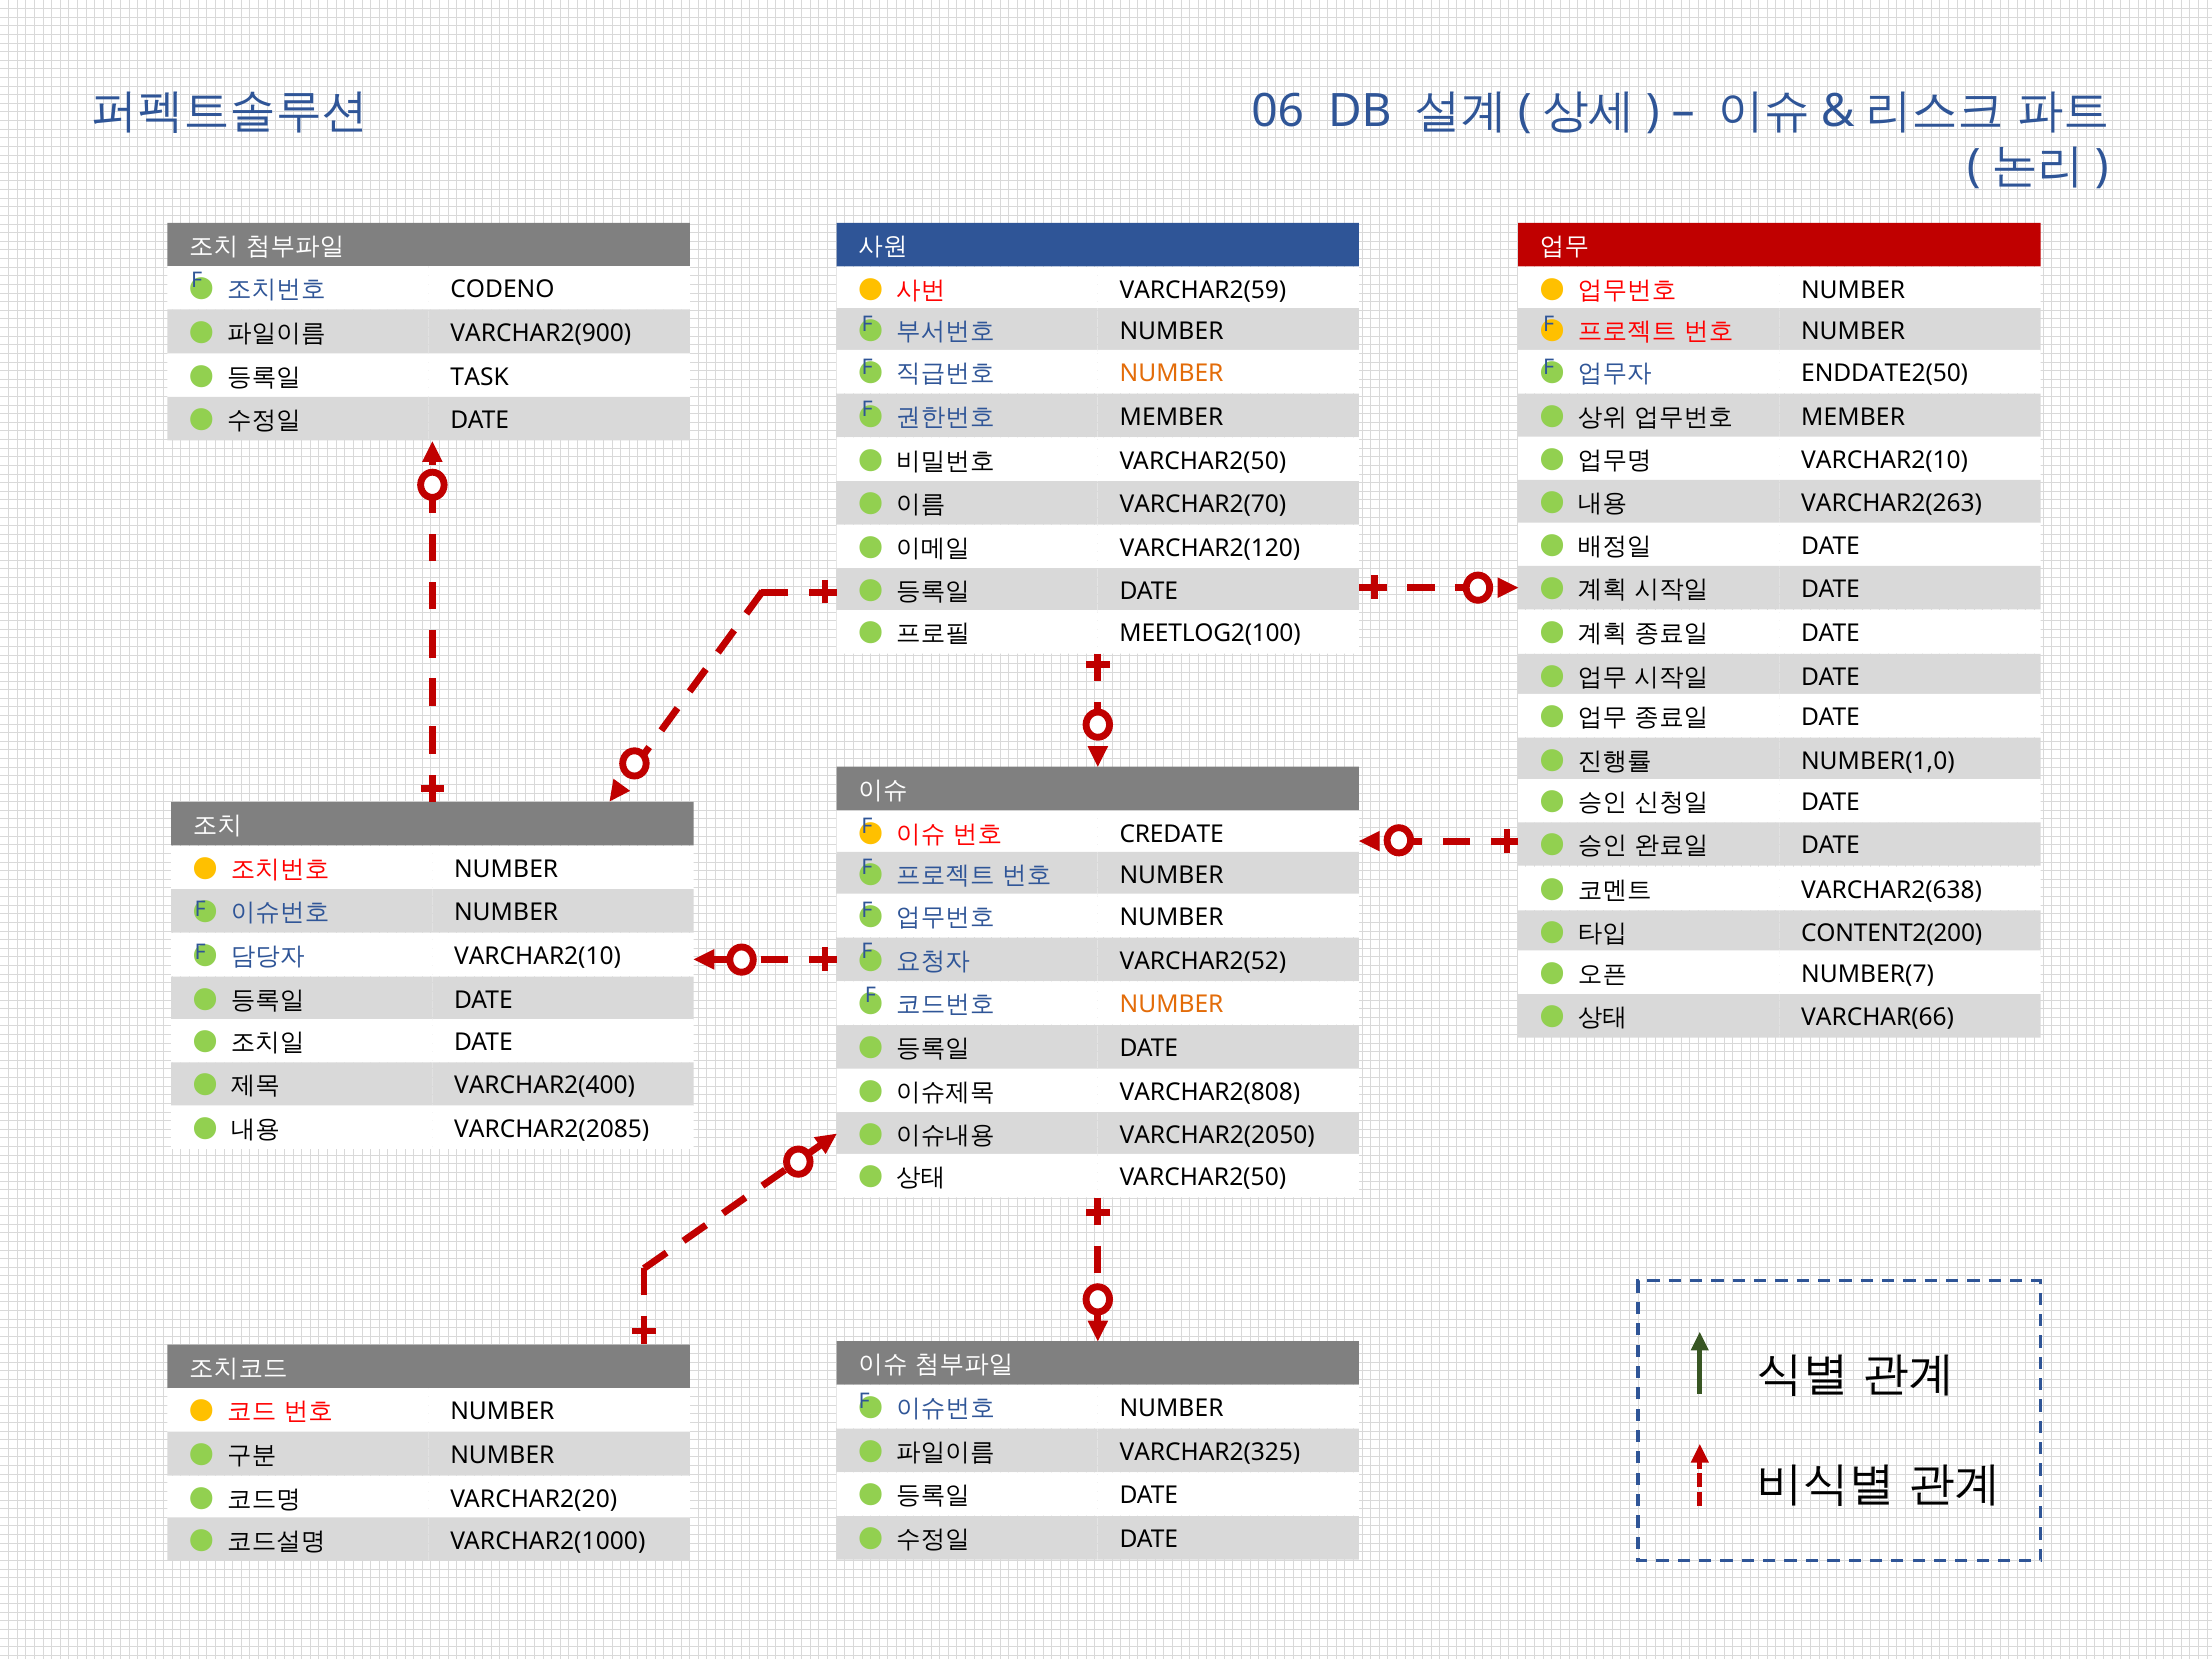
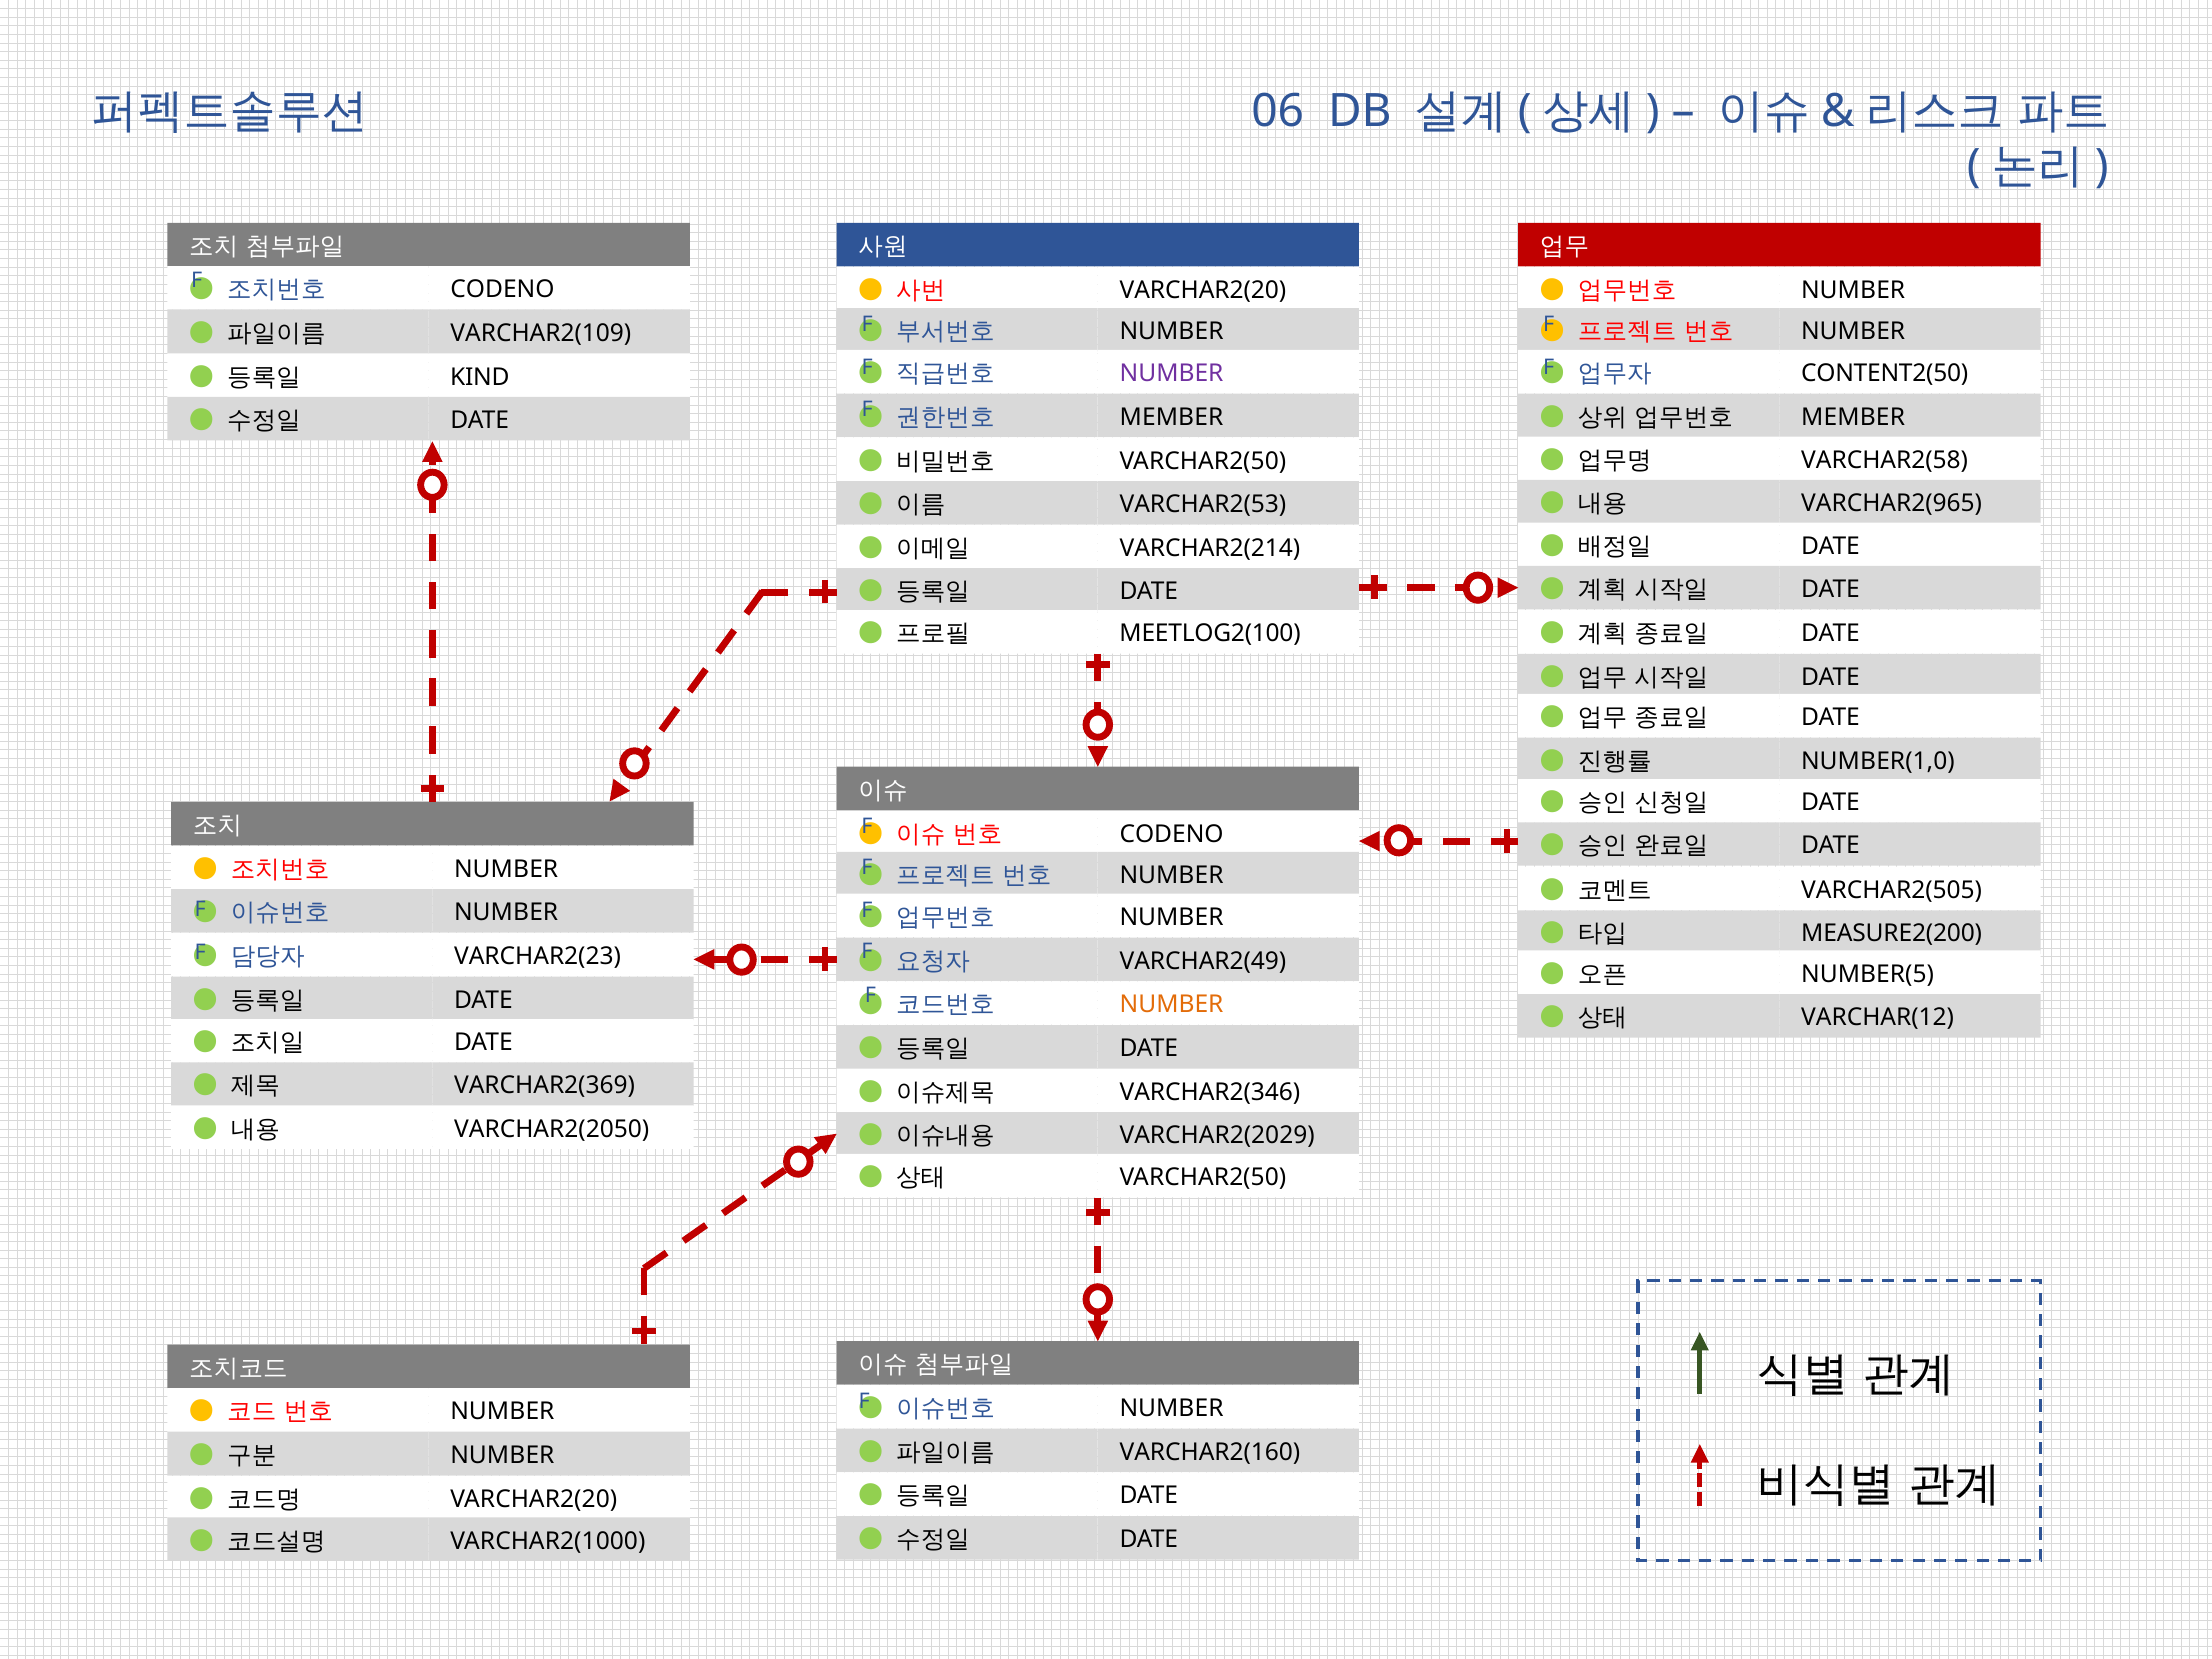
VARCHAR2(59: VARCHAR2(59 -> VARCHAR2(20 (1203, 290)
VARCHAR2(900: VARCHAR2(900 -> VARCHAR2(109 (541, 333)
NUMBER colour: orange -> purple (1172, 373)
ENDDATE2(50: ENDDATE2(50 -> CONTENT2(50 (1885, 373)
TASK: TASK -> KIND (480, 377)
VARCHAR2(10: VARCHAR2(10 -> VARCHAR2(58 (1885, 460)
VARCHAR2(263: VARCHAR2(263 -> VARCHAR2(965 (1892, 503)
VARCHAR2(70: VARCHAR2(70 -> VARCHAR2(53 (1203, 505)
VARCHAR2(120: VARCHAR2(120 -> VARCHAR2(214 (1210, 548)
CREDATE: CREDATE -> CODENO (1172, 834)
VARCHAR2(638: VARCHAR2(638 -> VARCHAR2(505 (1892, 890)
CONTENT2(200: CONTENT2(200 -> MEASURE2(200 (1892, 934)
VARCHAR2(10: VARCHAR2(10 -> VARCHAR2(23 (538, 956)
VARCHAR2(52: VARCHAR2(52 -> VARCHAR2(49 (1203, 961)
NUMBER(7: NUMBER(7 -> NUMBER(5 (1868, 974)
VARCHAR(66: VARCHAR(66 -> VARCHAR(12 (1878, 1018)
VARCHAR2(400: VARCHAR2(400 -> VARCHAR2(369 (545, 1086)
VARCHAR2(808: VARCHAR2(808 -> VARCHAR2(346 (1210, 1092)
VARCHAR2(2085: VARCHAR2(2085 -> VARCHAR2(2050 (552, 1129)
VARCHAR2(2050: VARCHAR2(2050 -> VARCHAR2(2029 (1217, 1136)
VARCHAR2(325: VARCHAR2(325 -> VARCHAR2(160 (1210, 1452)
